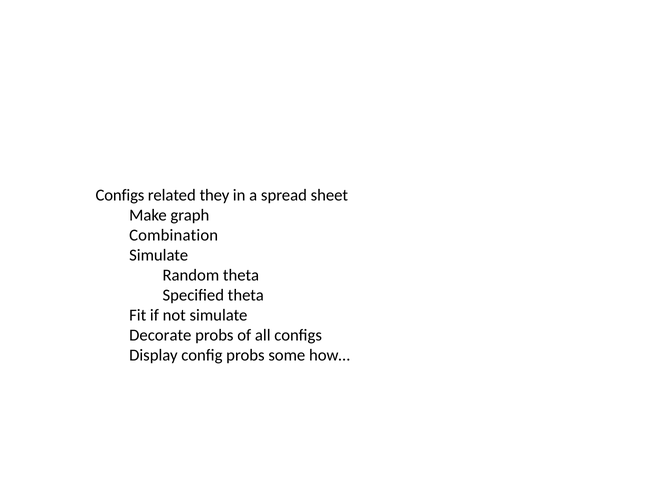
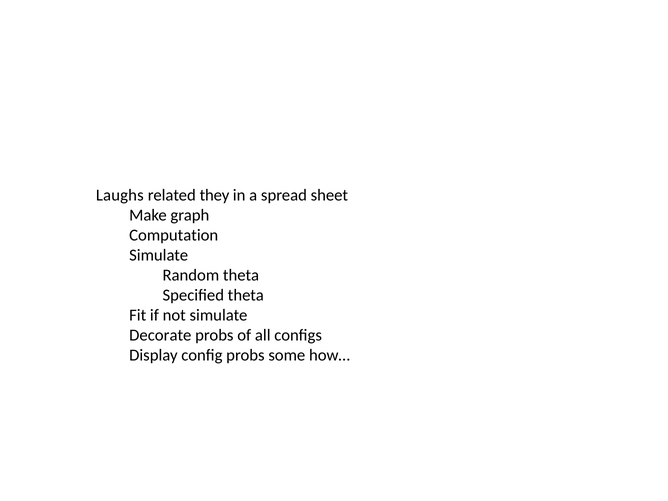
Configs: Configs -> Laughs (120, 195)
Combination: Combination -> Computation (174, 235)
